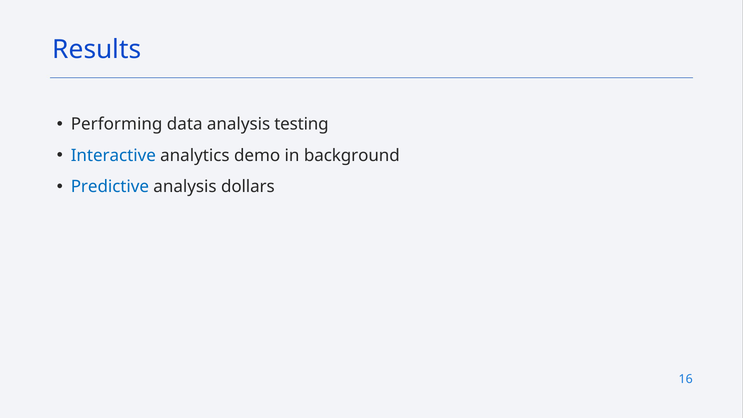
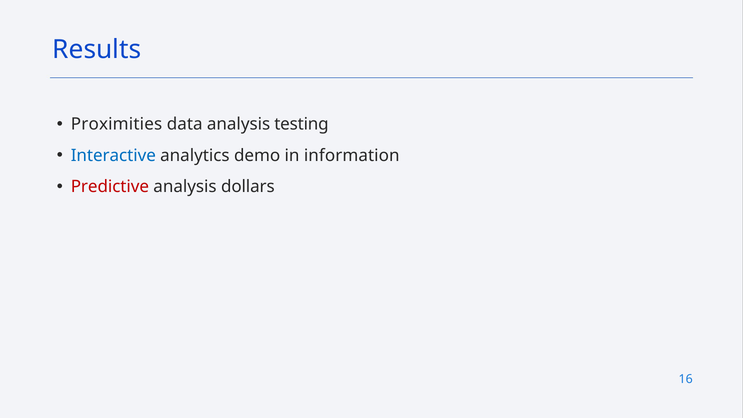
Performing: Performing -> Proximities (117, 124)
background: background -> information (352, 156)
Predictive colour: blue -> red (110, 187)
